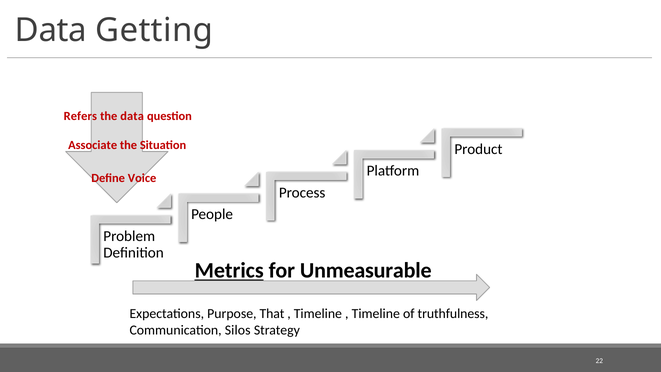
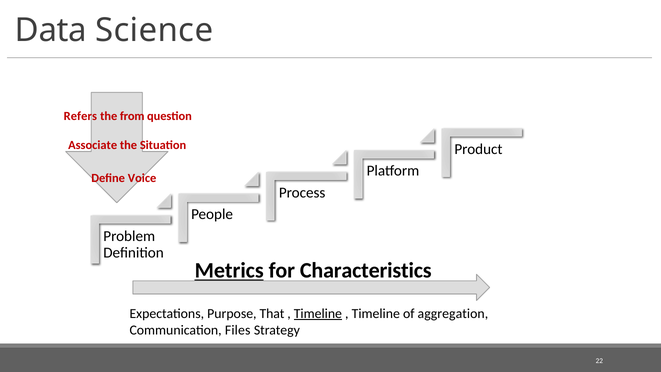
Getting: Getting -> Science (154, 30)
the data: data -> from (132, 116)
Unmeasurable: Unmeasurable -> Characteristics (366, 270)
Timeline underline: none -> present (318, 313)
truthfulness: truthfulness -> aggregation (453, 313)
Silos: Silos -> Files (238, 330)
